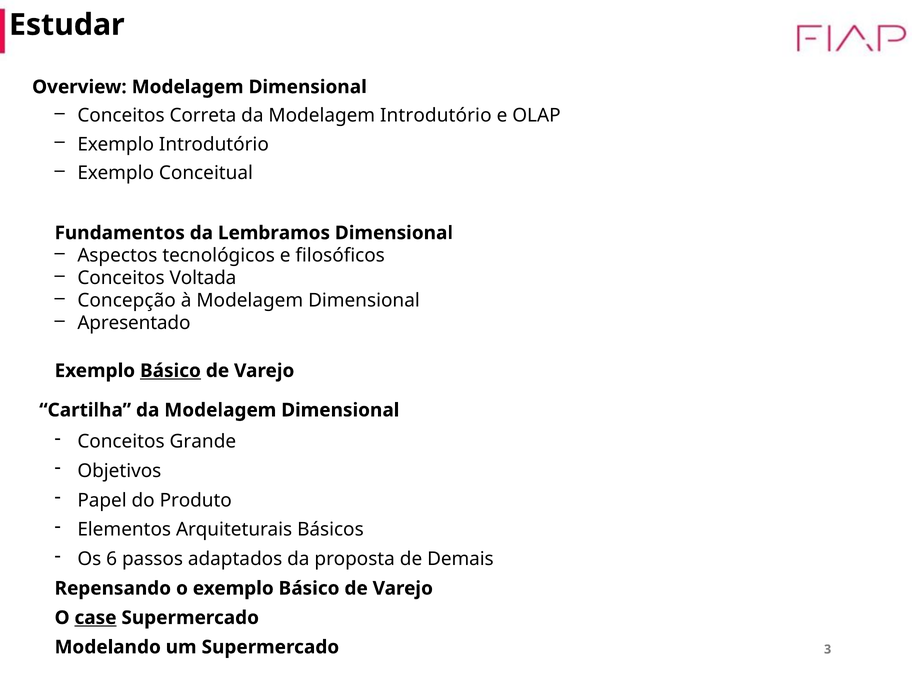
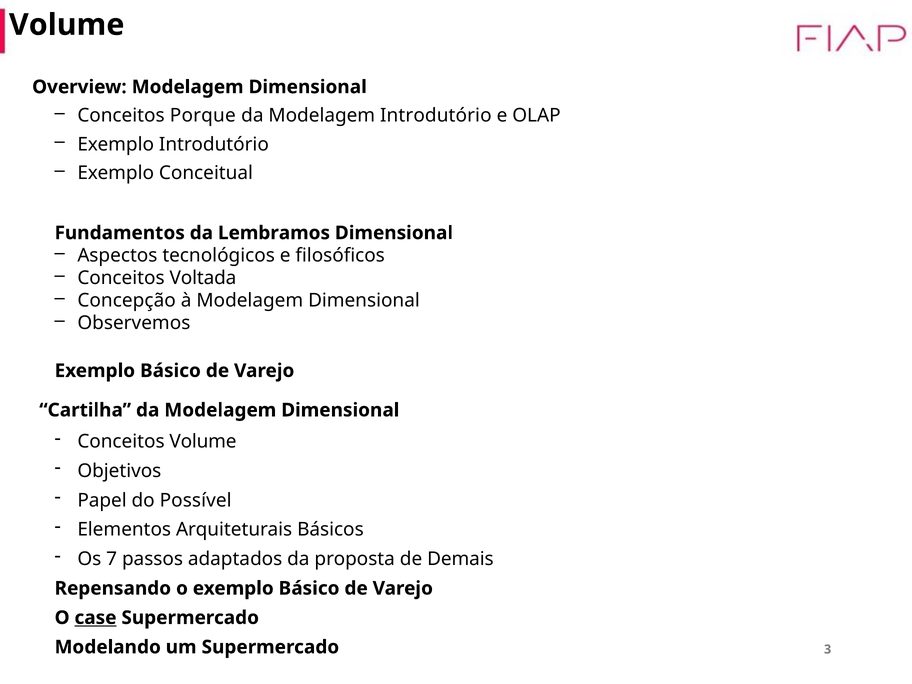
Estudar: Estudar -> Volume (67, 25)
Correta: Correta -> Porque (203, 116)
Apresentado: Apresentado -> Observemos (134, 323)
Básico underline: present -> none (170, 371)
Conceitos Grande: Grande -> Volume (203, 442)
Produto: Produto -> Possível (196, 500)
6: 6 -> 7 (112, 559)
